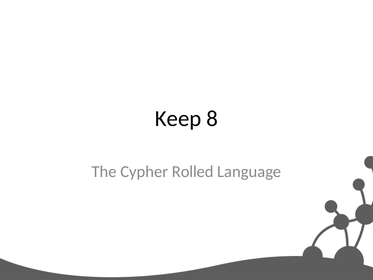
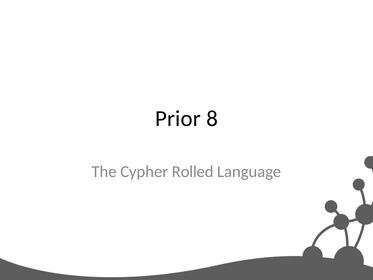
Keep: Keep -> Prior (178, 118)
